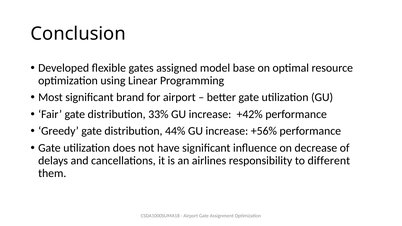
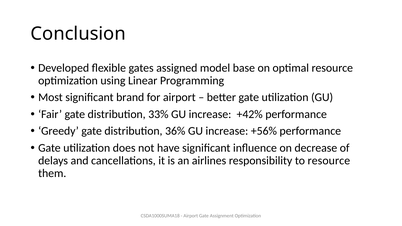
44%: 44% -> 36% (175, 131)
to different: different -> resource (329, 161)
